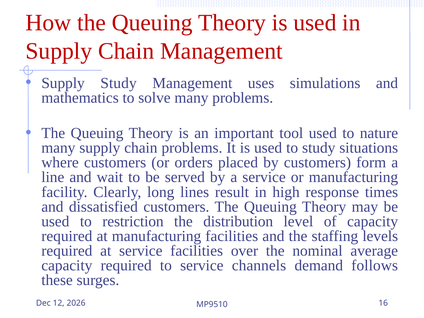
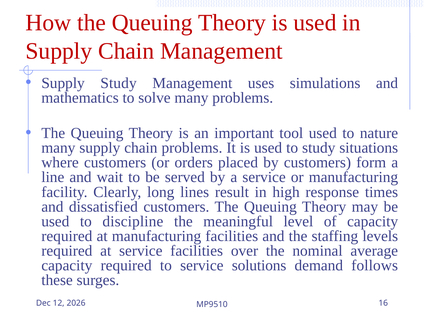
restriction: restriction -> discipline (133, 221)
distribution: distribution -> meaningful (238, 221)
channels: channels -> solutions (259, 265)
